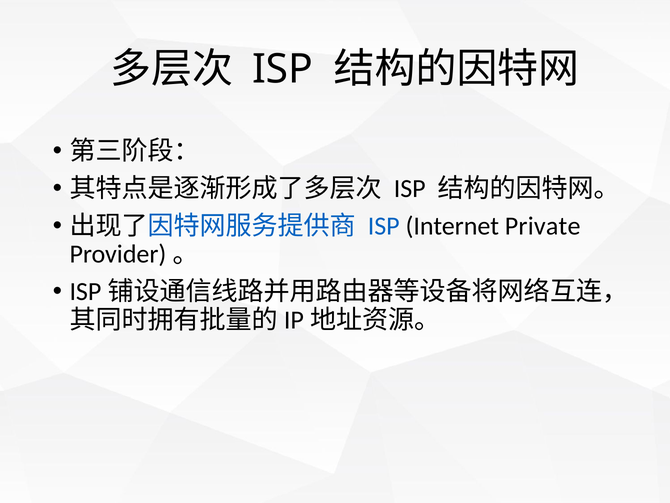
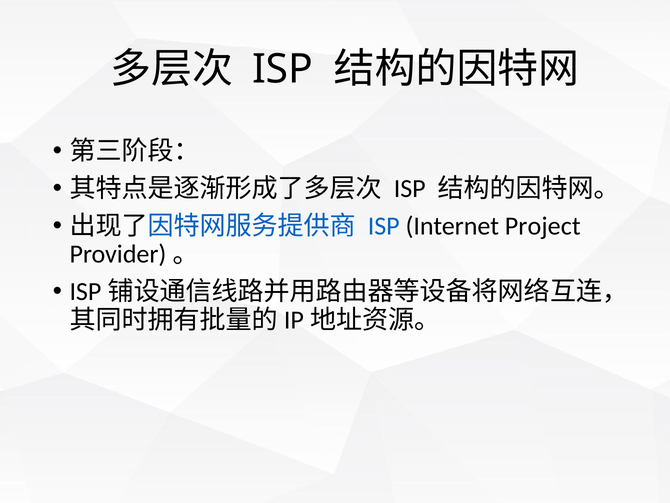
Private: Private -> Project (543, 226)
